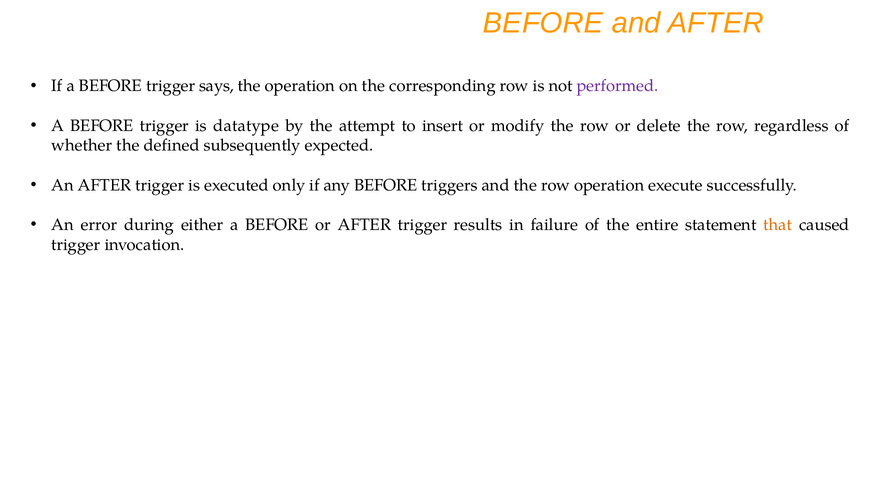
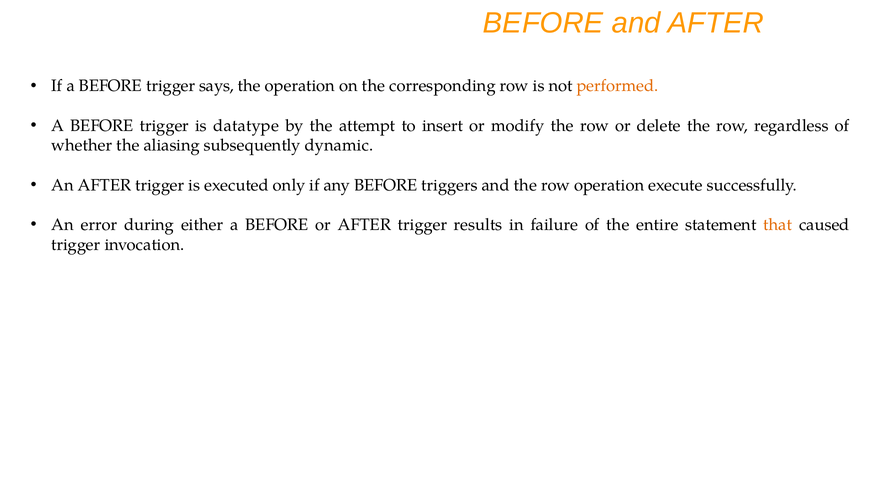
performed colour: purple -> orange (618, 86)
defined: defined -> aliasing (172, 145)
expected: expected -> dynamic (339, 145)
